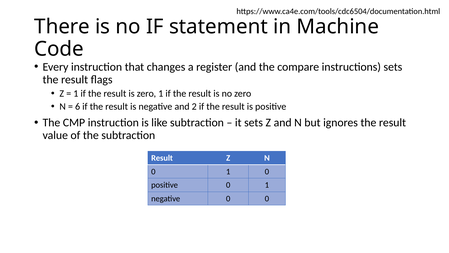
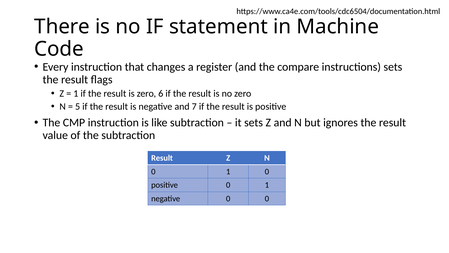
zero 1: 1 -> 6 (161, 93)
6: 6 -> 5 (78, 106)
2: 2 -> 7 (194, 106)
